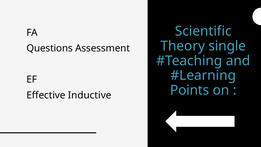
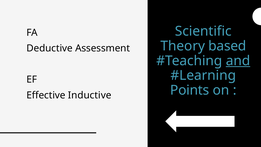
single: single -> based (227, 46)
Questions: Questions -> Deductive (50, 48)
and underline: none -> present (238, 61)
